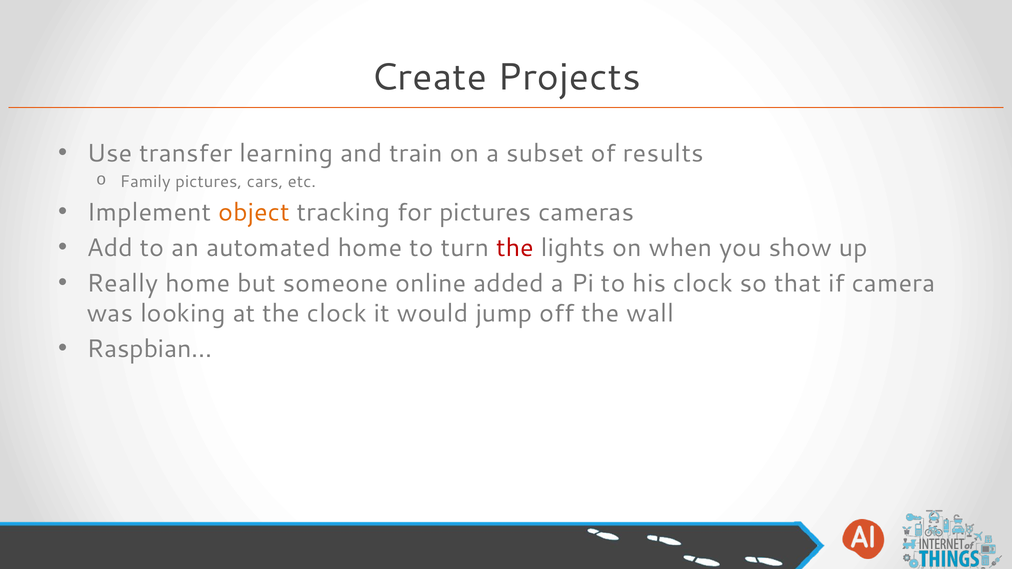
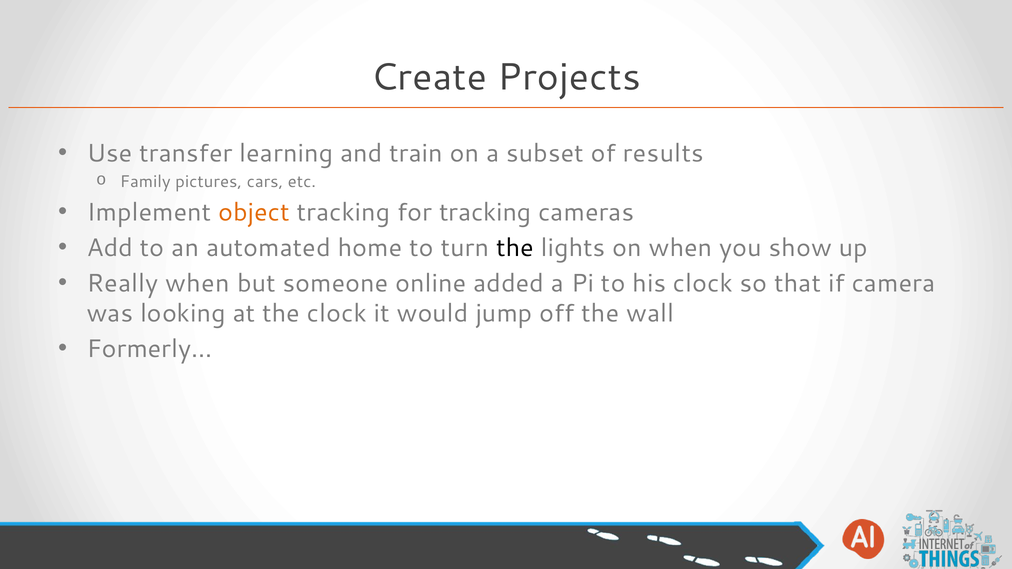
for pictures: pictures -> tracking (485, 213)
the colour: red -> black (515, 248)
Really home: home -> when (198, 283)
Raspbian…: Raspbian… -> Formerly… (150, 349)
